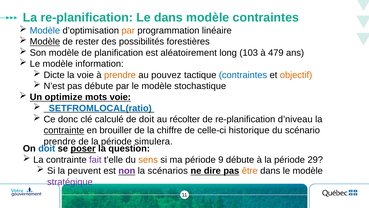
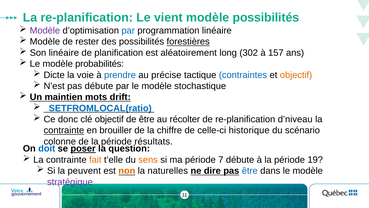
Le dans: dans -> vient (168, 17)
modèle contraintes: contraintes -> possibilités (266, 17)
Modèle colour: blue -> purple (45, 31)
par colour: orange -> blue (128, 31)
Modèle underline: present -> none (45, 42)
forestières underline: none -> present (188, 42)
Son modèle: modèle -> linéaire (64, 53)
103: 103 -> 302 (249, 53)
479: 479 -> 157 (276, 53)
information: information -> probabilités (100, 64)
prendre colour: orange -> blue (120, 75)
pouvez: pouvez -> précise (166, 75)
optimize: optimize -> maintien (64, 97)
mots voie: voie -> drift (120, 97)
clé calculé: calculé -> objectif (109, 119)
de doit: doit -> être (147, 119)
prendre: prendre -> colonne (60, 141)
simulera: simulera -> résultats (154, 141)
fait colour: purple -> orange (95, 159)
9: 9 -> 7 (221, 159)
29: 29 -> 19 (315, 159)
non colour: purple -> orange (127, 170)
scénarios: scénarios -> naturelles (168, 170)
être colour: orange -> blue (250, 170)
